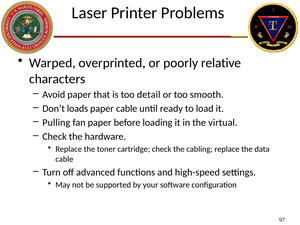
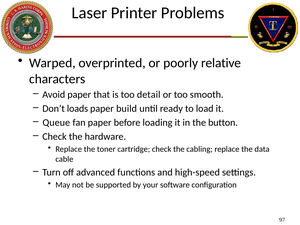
paper cable: cable -> build (127, 109)
Pulling: Pulling -> Queue (56, 123)
virtual: virtual -> button (223, 123)
